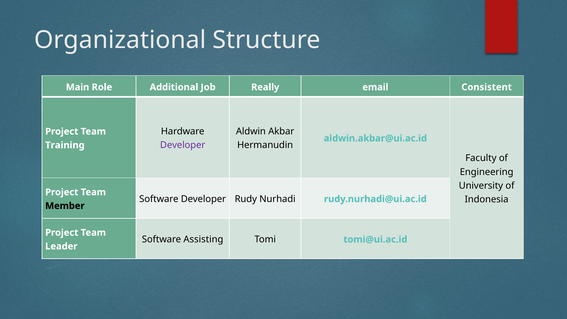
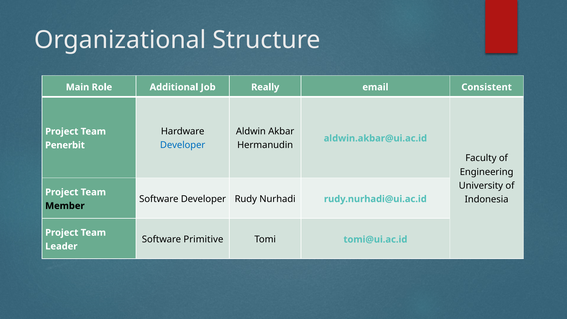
Developer colour: purple -> blue (183, 145)
Training: Training -> Penerbit (65, 145)
Assisting: Assisting -> Primitive (203, 239)
